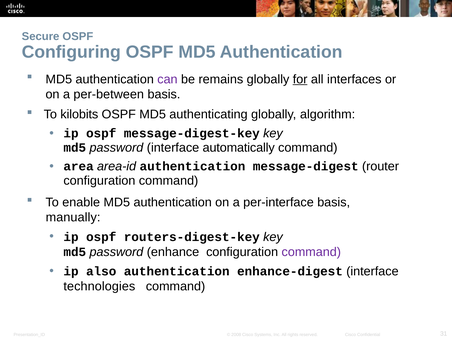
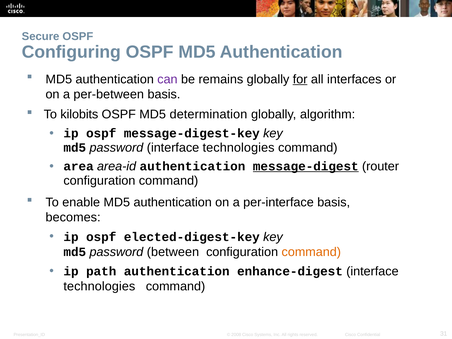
authenticating: authenticating -> determination (208, 115)
password interface automatically: automatically -> technologies (239, 148)
message-digest underline: none -> present (306, 166)
manually: manually -> becomes (73, 217)
routers-digest-key: routers-digest-key -> elected-digest-key (192, 237)
enhance: enhance -> between (173, 252)
command colour: purple -> orange (311, 252)
also: also -> path (101, 271)
